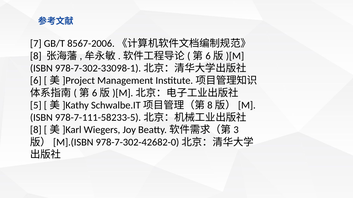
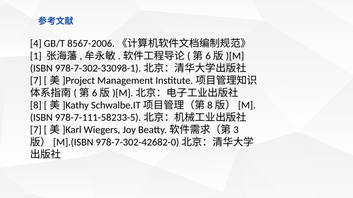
7: 7 -> 4 (36, 44)
8: 8 -> 1 (36, 56)
6: 6 -> 7 (36, 81)
5: 5 -> 8 (36, 106)
8: 8 -> 7 (36, 130)
